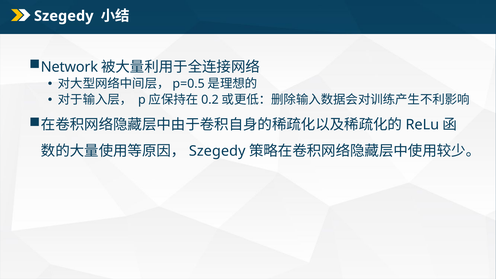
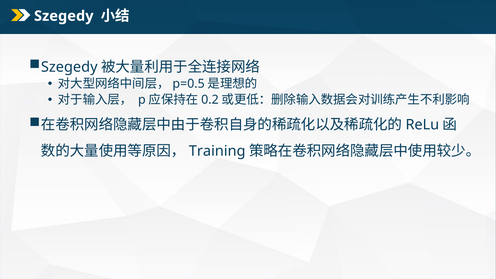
Network: Network -> Szegedy (69, 67)
Szegedy: Szegedy -> Training (217, 151)
